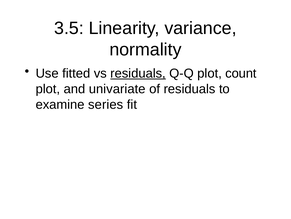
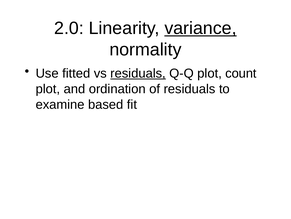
3.5: 3.5 -> 2.0 (69, 28)
variance underline: none -> present (200, 28)
univariate: univariate -> ordination (117, 89)
series: series -> based (106, 104)
